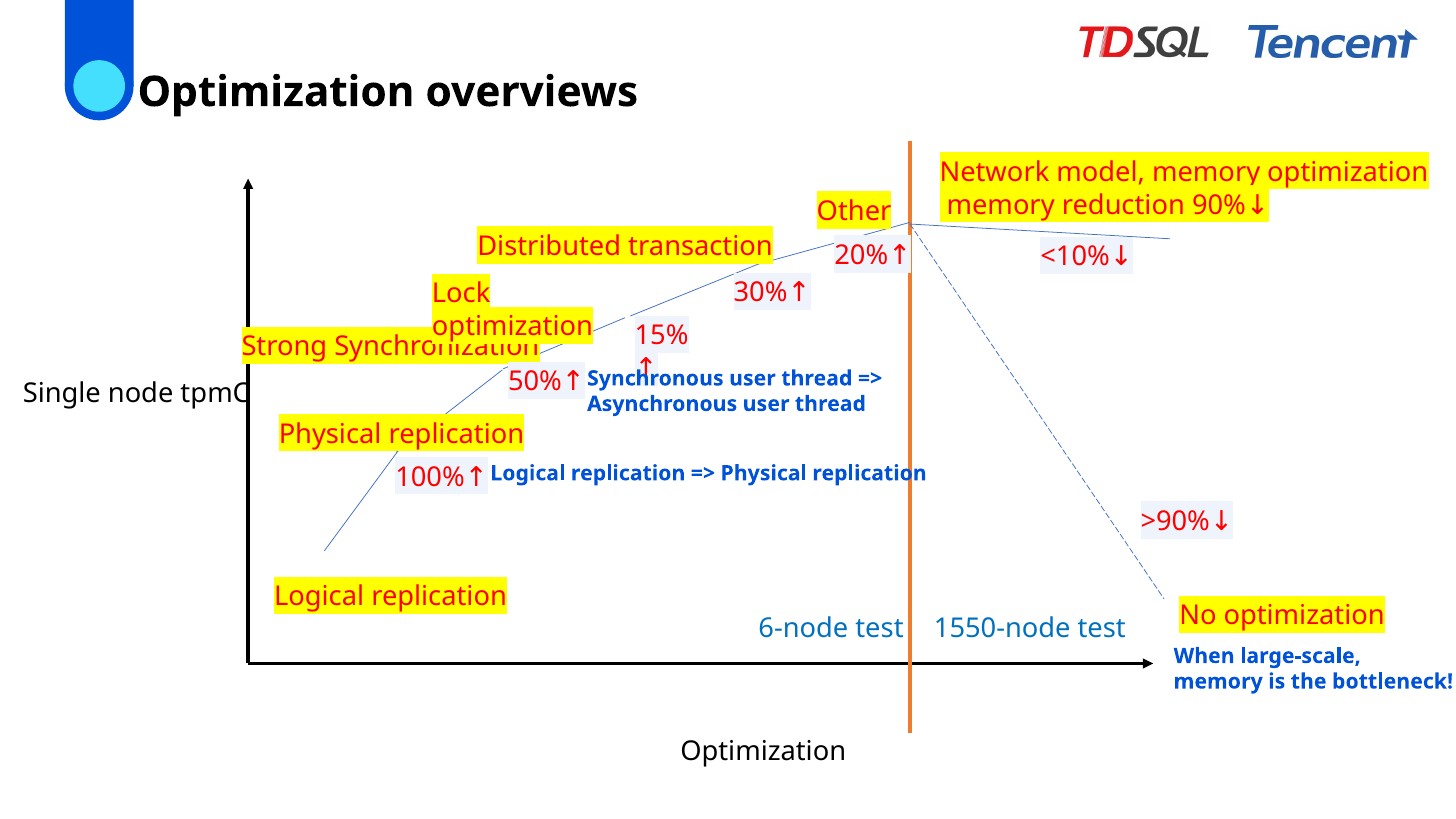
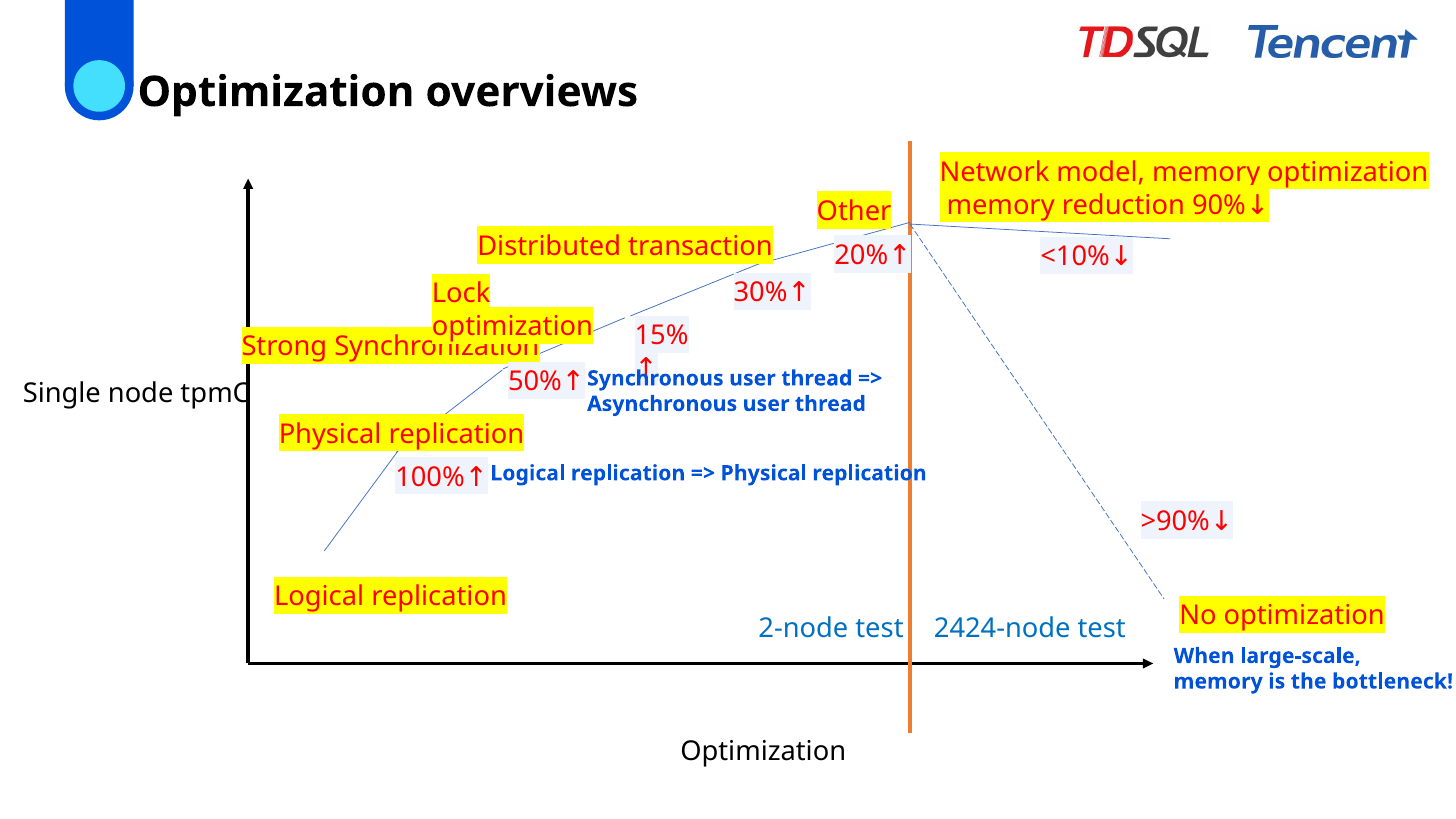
6-node: 6-node -> 2-node (803, 628)
1550-node: 1550-node -> 2424-node (1002, 628)
